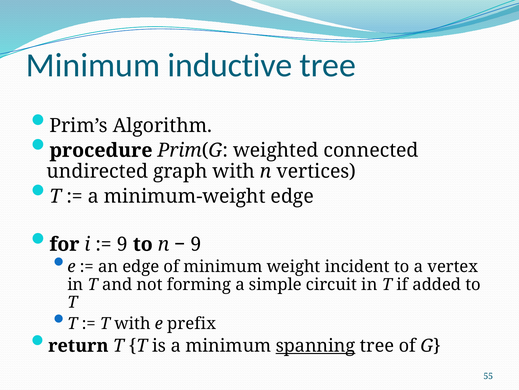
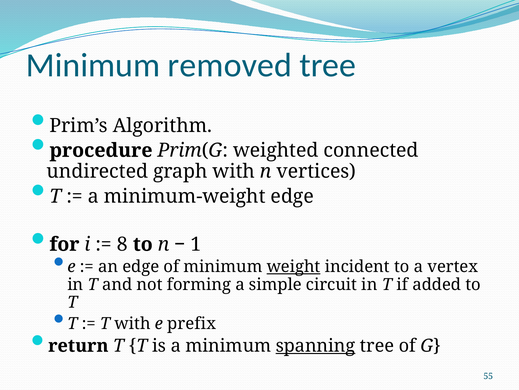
inductive: inductive -> removed (230, 65)
9: 9 -> 8 (122, 244)
9: 9 -> 1 (196, 244)
weight underline: none -> present (294, 266)
